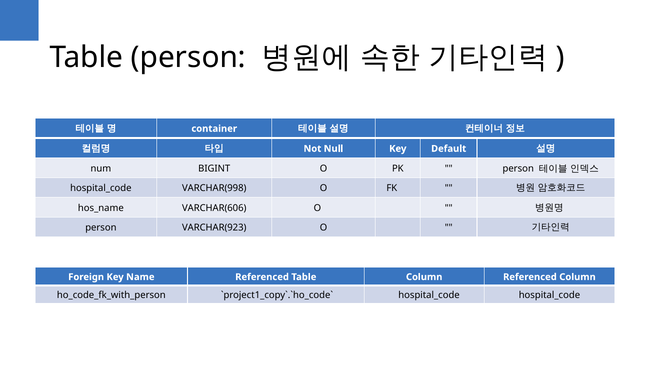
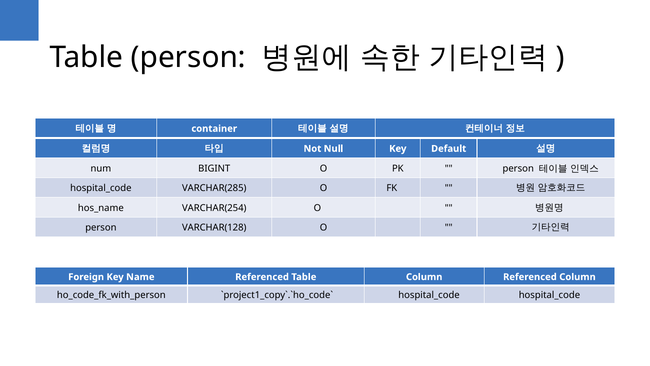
VARCHAR(998: VARCHAR(998 -> VARCHAR(285 (214, 188)
VARCHAR(606: VARCHAR(606 -> VARCHAR(254 (214, 208)
VARCHAR(923: VARCHAR(923 -> VARCHAR(128 (214, 228)
